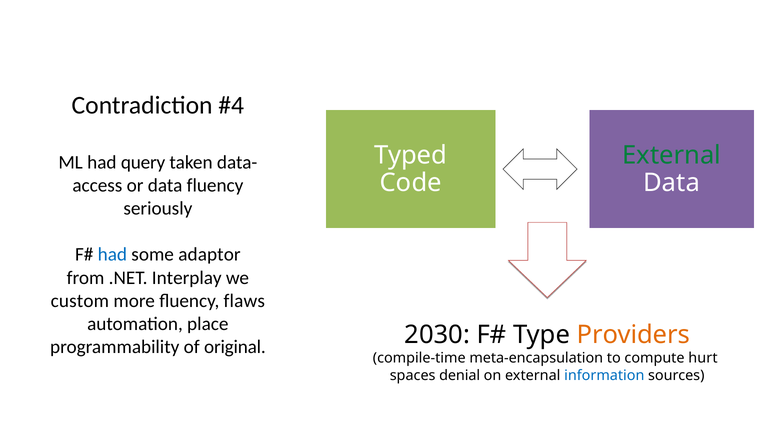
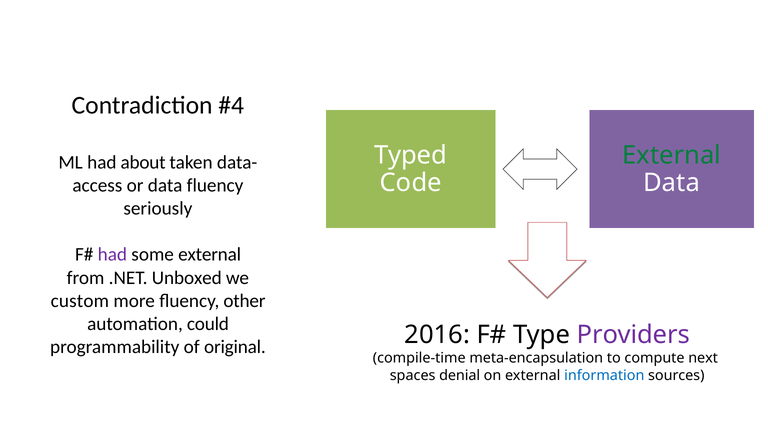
query: query -> about (143, 162)
had colour: blue -> purple (112, 255)
some adaptor: adaptor -> external (210, 255)
Interplay: Interplay -> Unboxed (187, 278)
flaws: flaws -> other (244, 301)
place: place -> could (208, 324)
2030: 2030 -> 2016 (437, 335)
Providers colour: orange -> purple (633, 335)
hurt: hurt -> next (703, 358)
